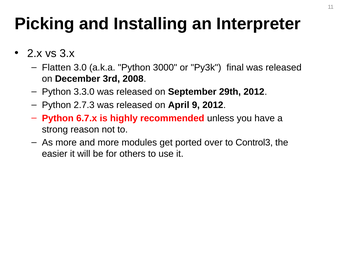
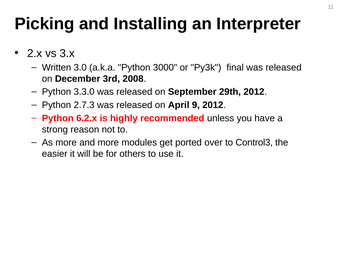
Flatten: Flatten -> Written (57, 67)
6.7.x: 6.7.x -> 6.2.x (87, 118)
